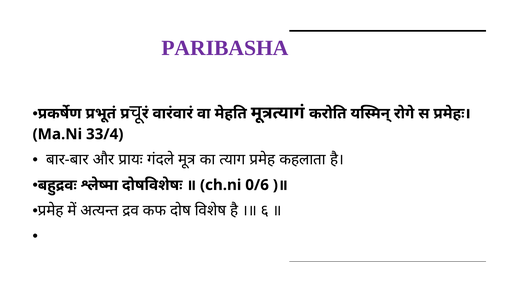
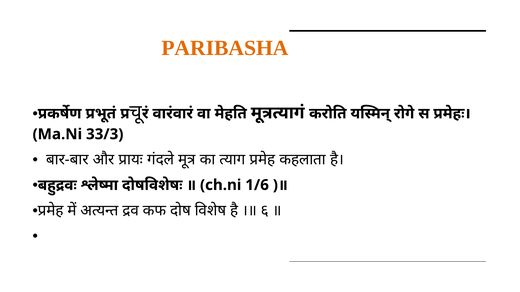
PARIBASHA colour: purple -> orange (225, 48)
33/4: 33/4 -> 33/3 (105, 134)
0/6: 0/6 -> 1/6 (257, 185)
